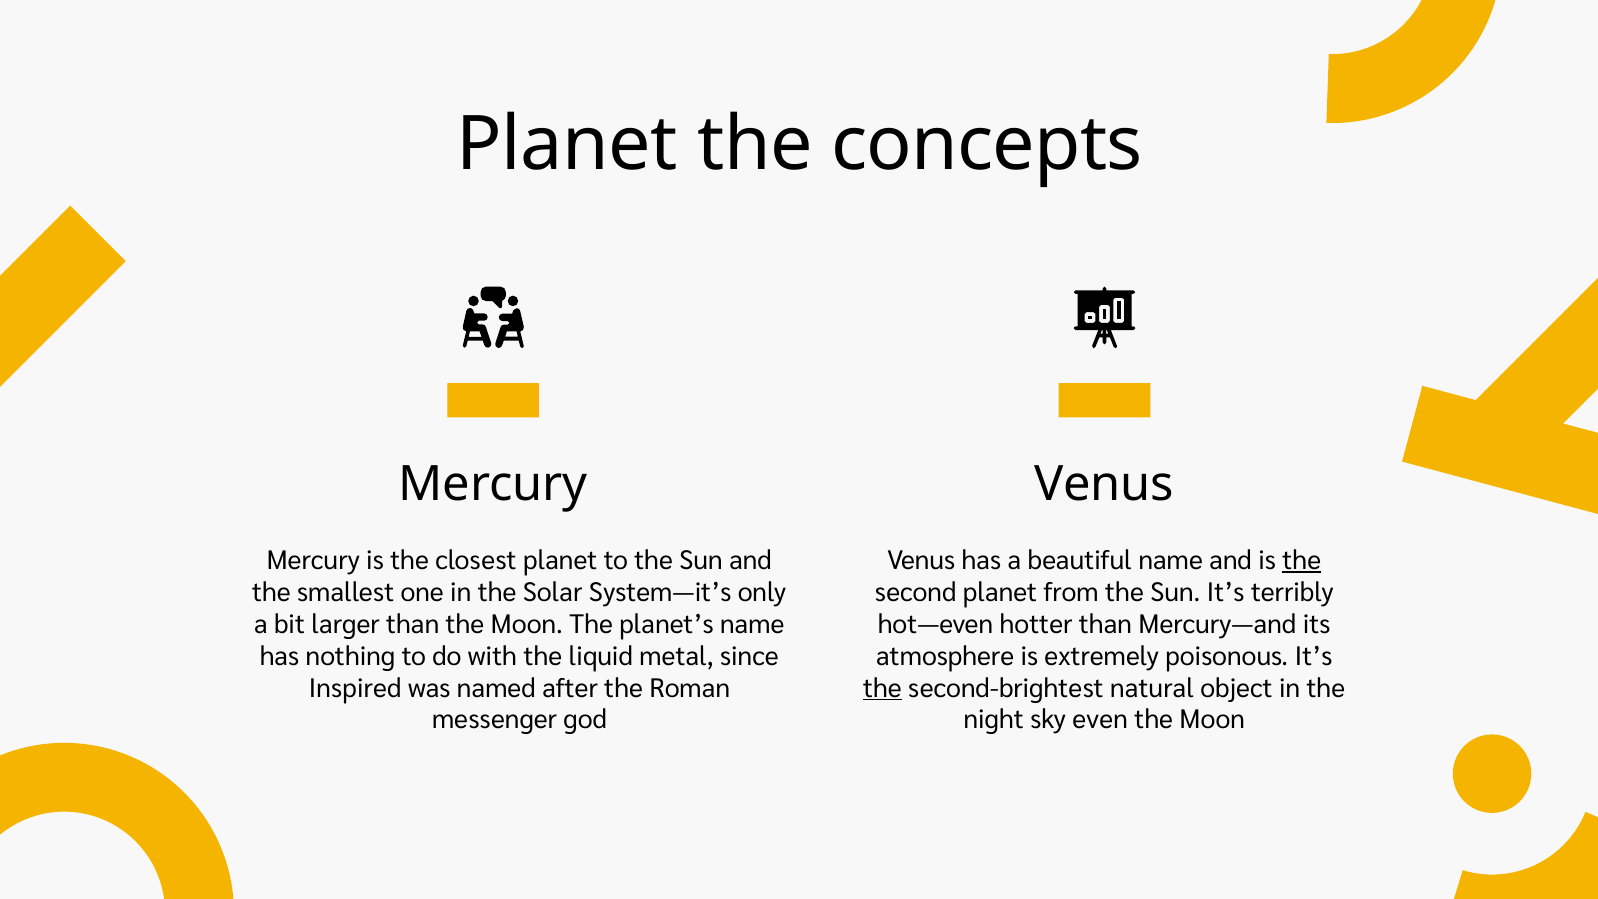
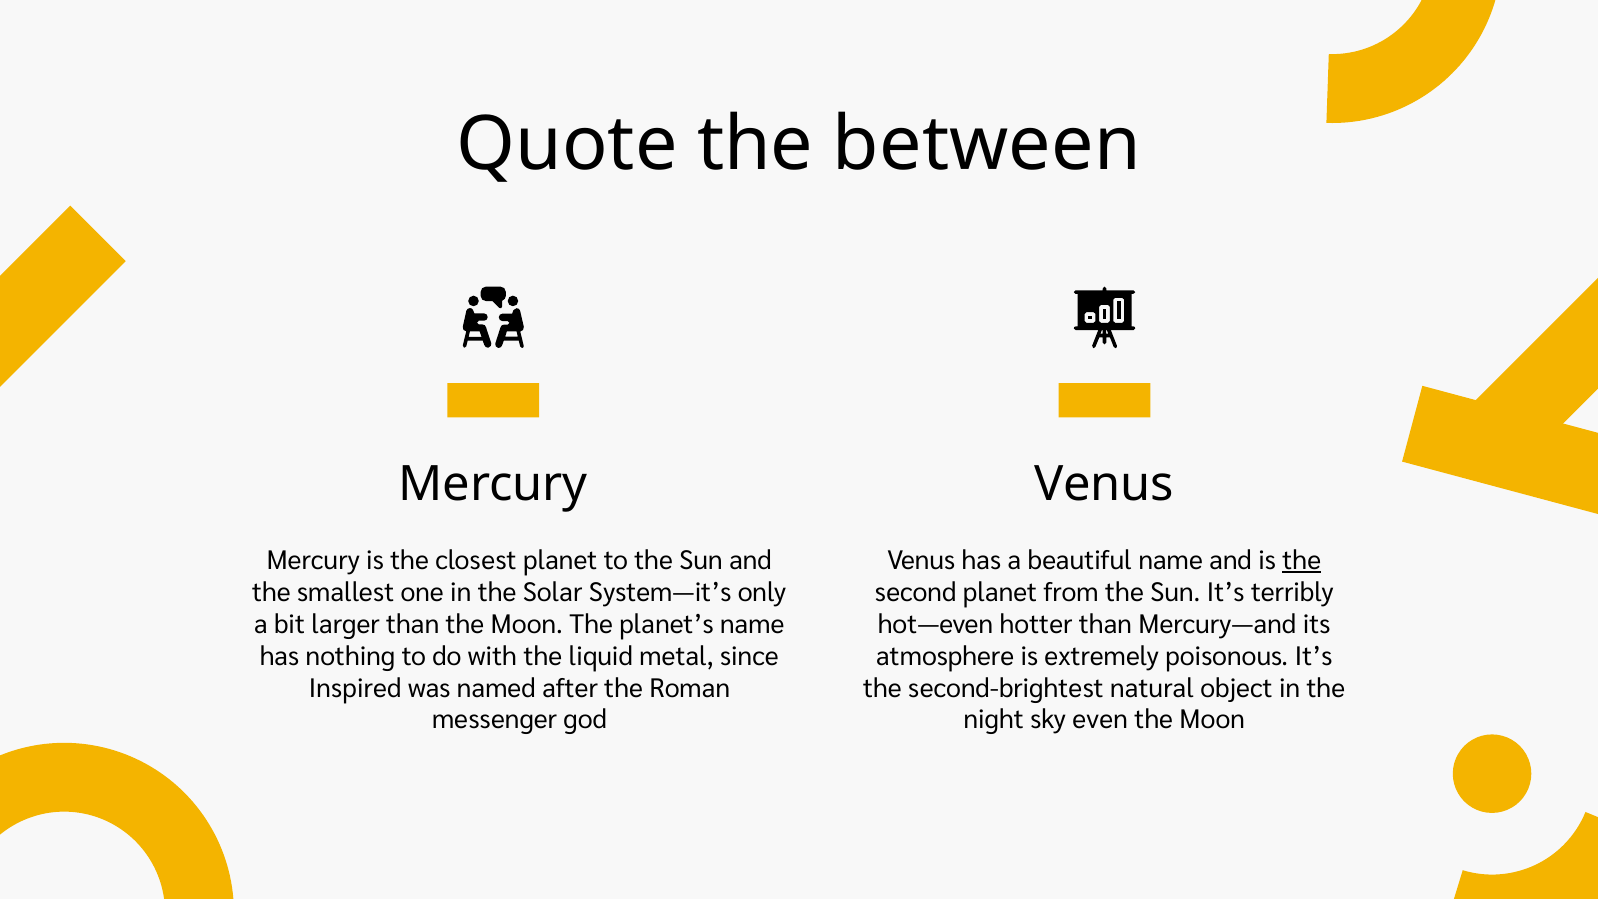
Planet: Planet -> Quote (567, 144)
concepts: concepts -> between (987, 144)
the underline: present -> none (882, 688)
